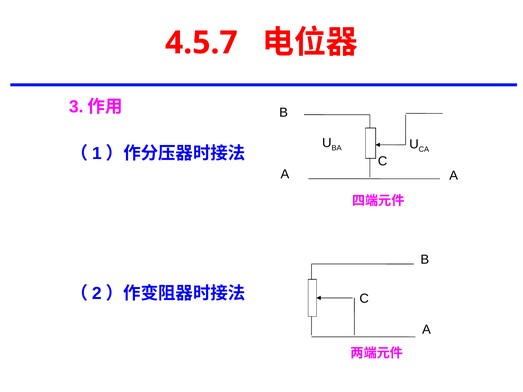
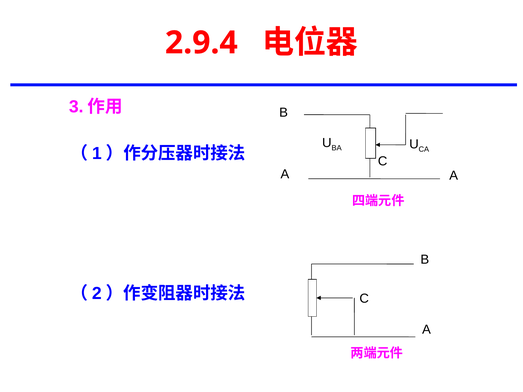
4.5.7: 4.5.7 -> 2.9.4 (201, 43)
